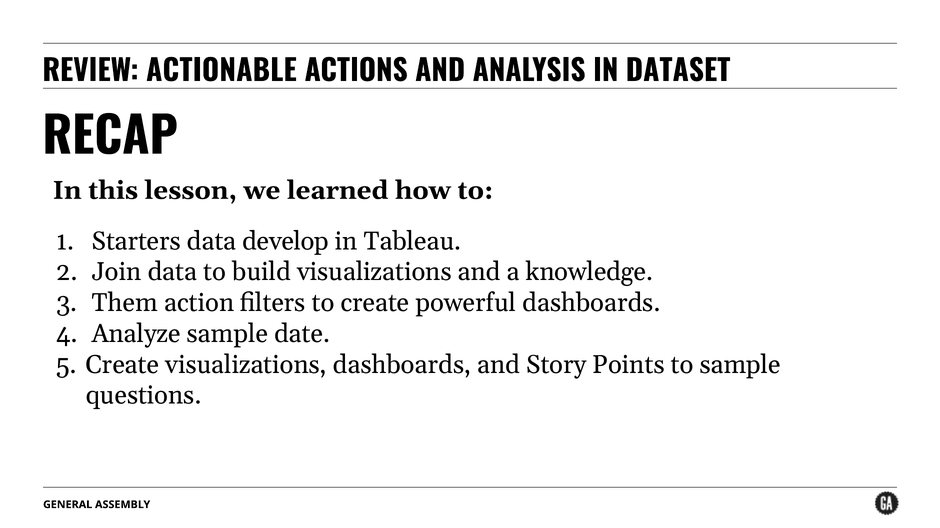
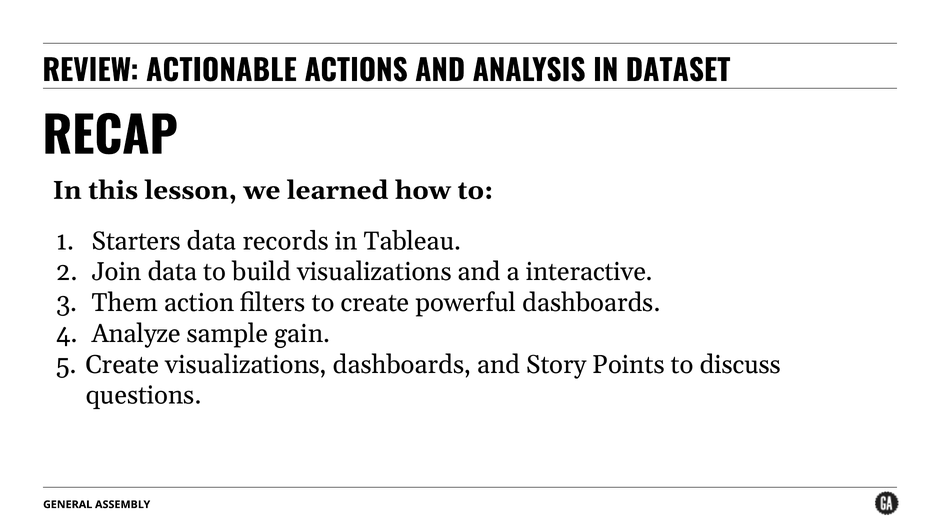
develop: develop -> records (286, 241)
knowledge: knowledge -> interactive (589, 272)
date: date -> gain (302, 334)
to sample: sample -> discuss (740, 364)
